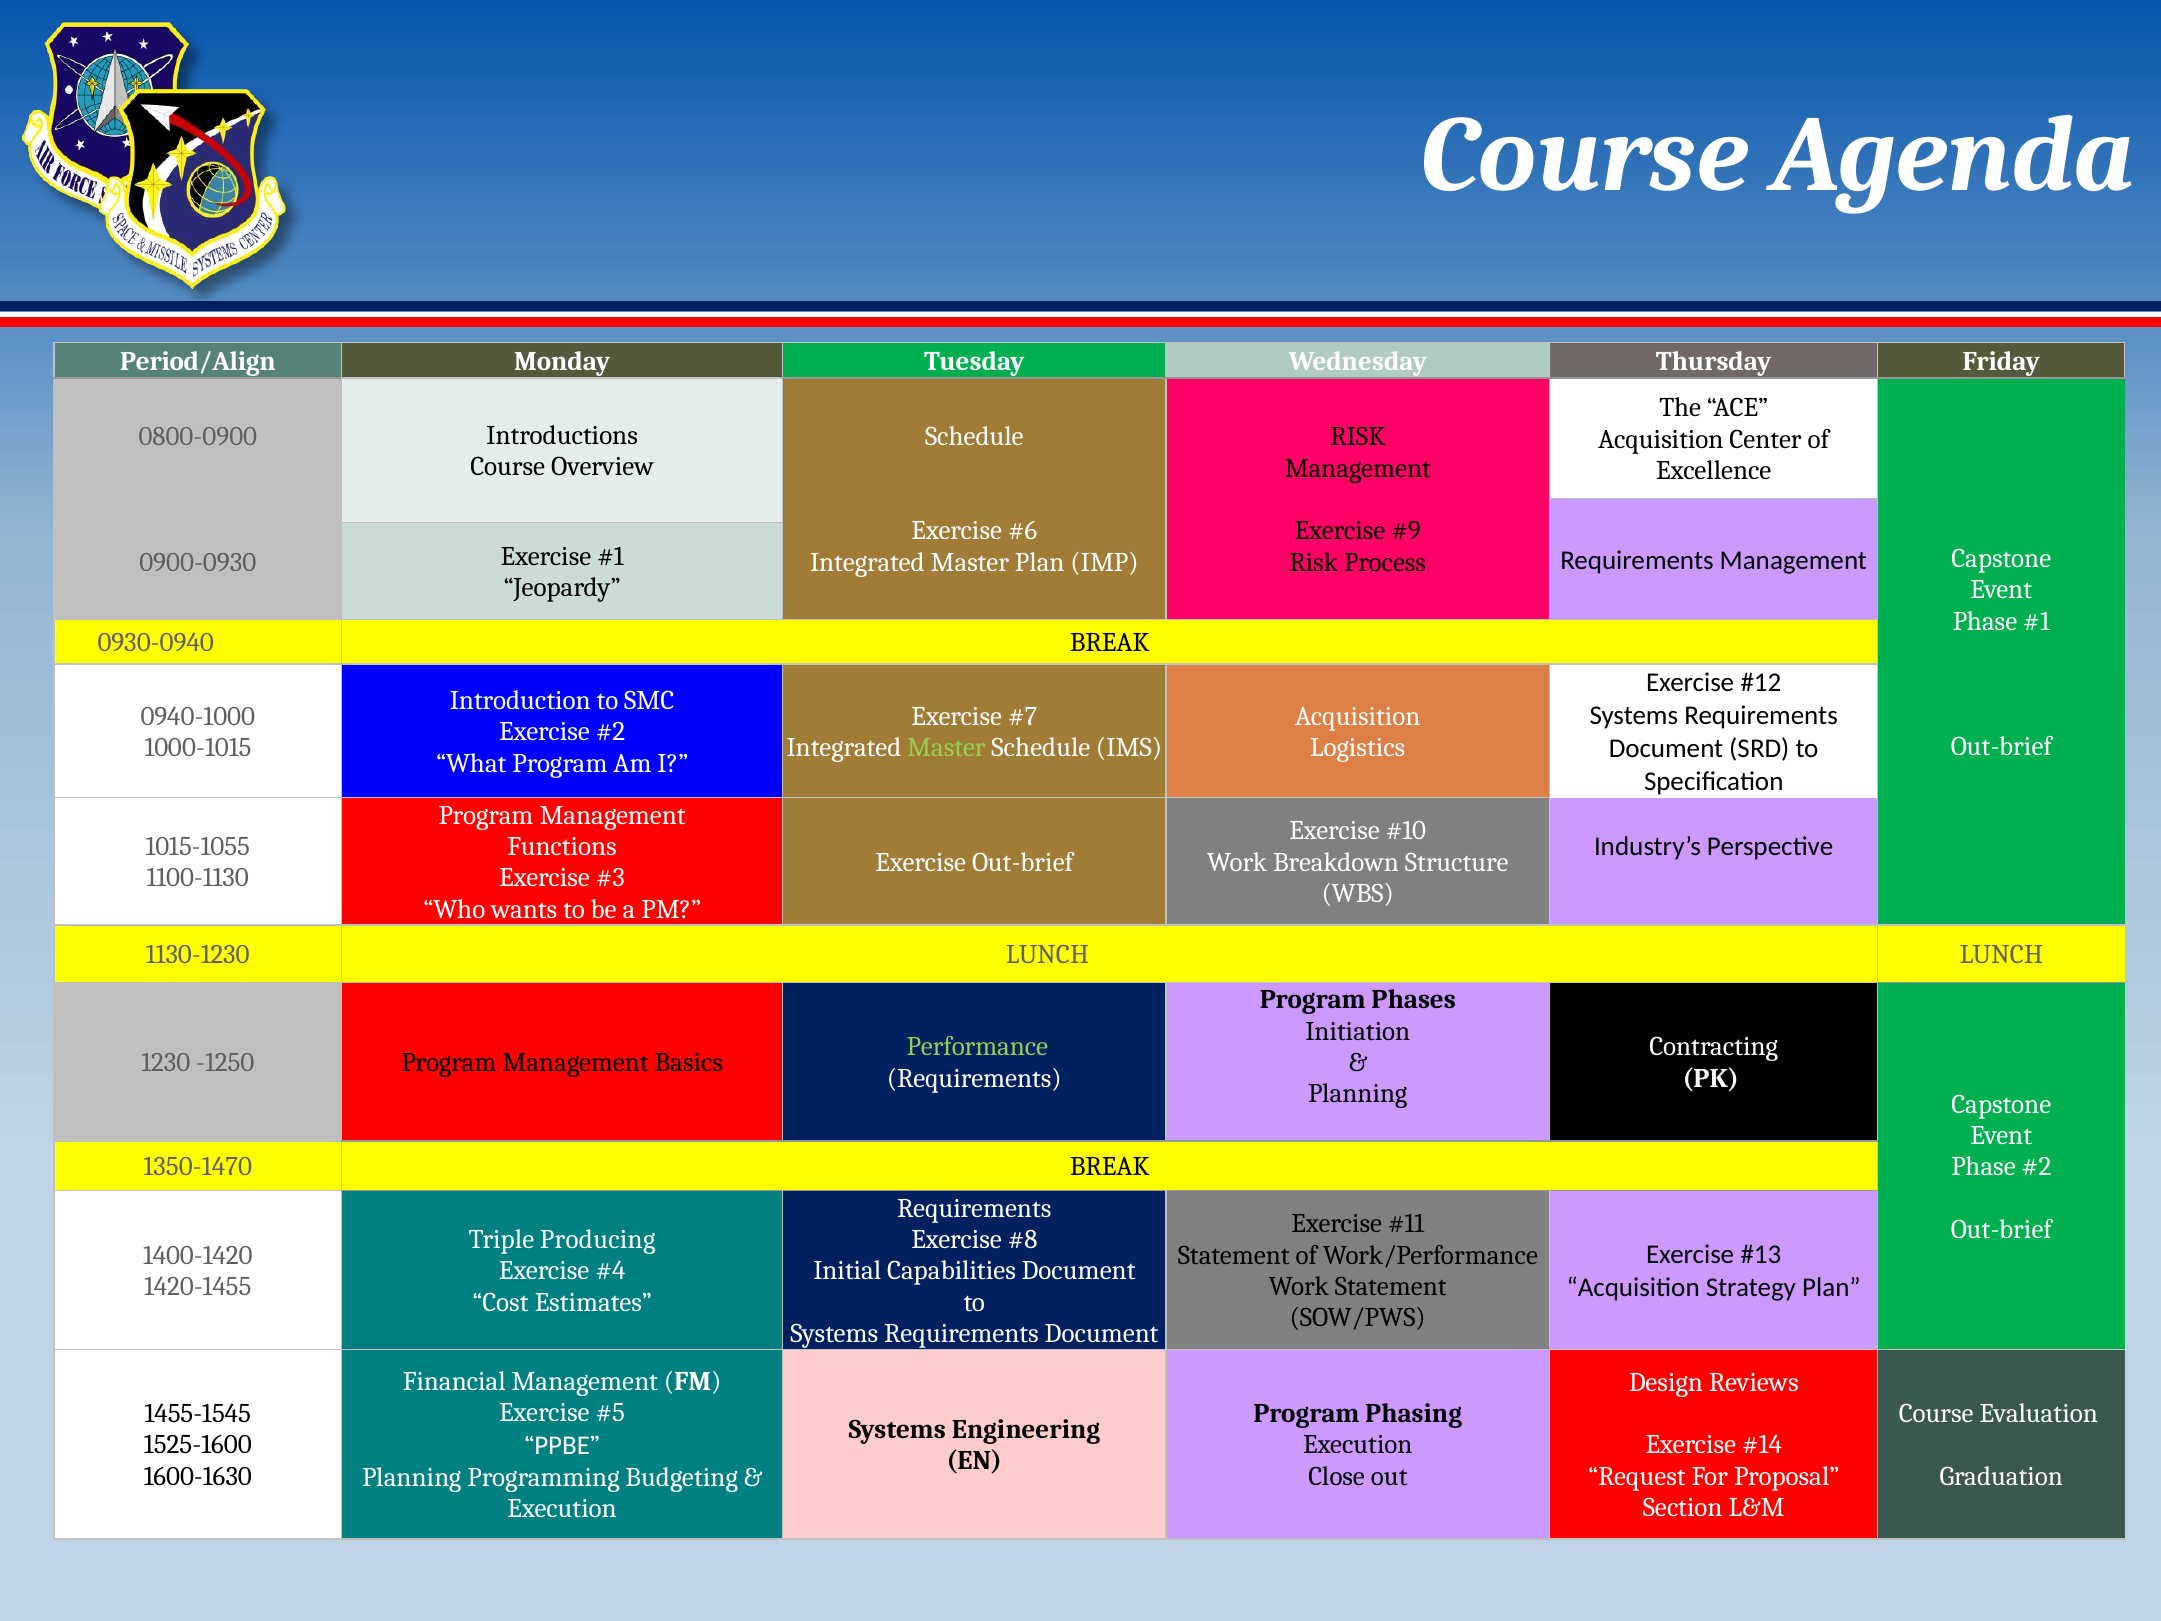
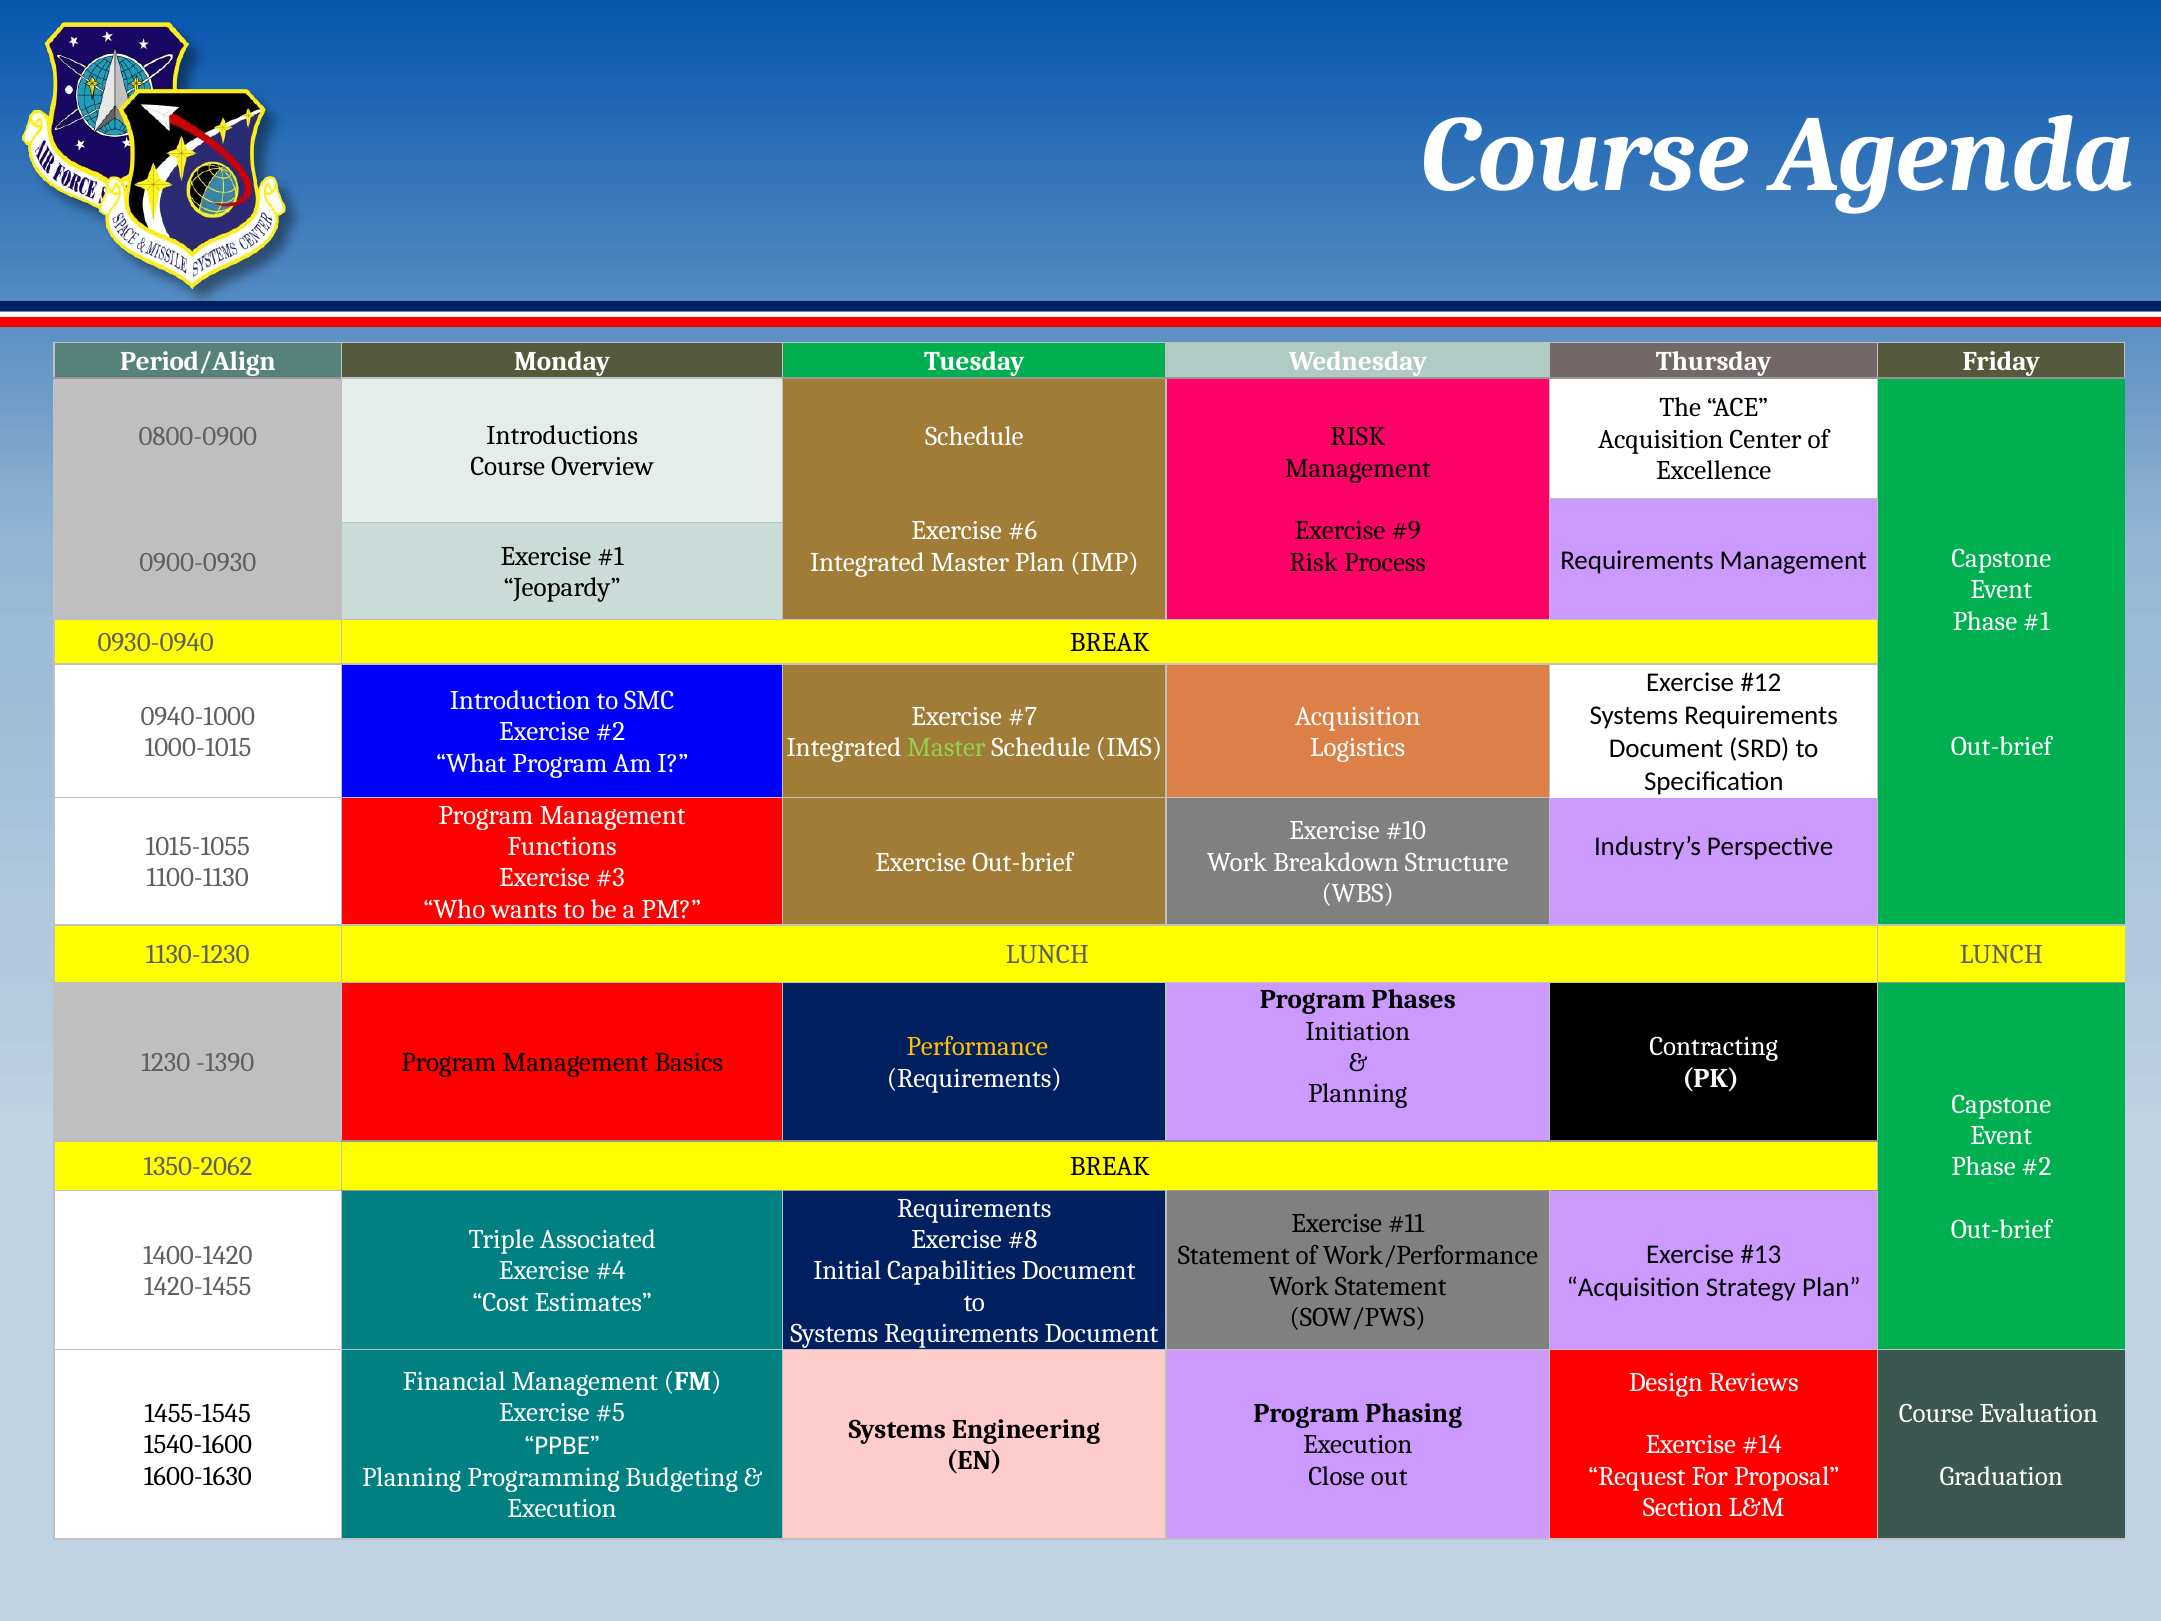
Performance colour: light green -> yellow (977, 1047)
-1250: -1250 -> -1390 (225, 1062)
1350-1470: 1350-1470 -> 1350-2062 (198, 1167)
Producing: Producing -> Associated (598, 1239)
1525-1600: 1525-1600 -> 1540-1600 (198, 1445)
